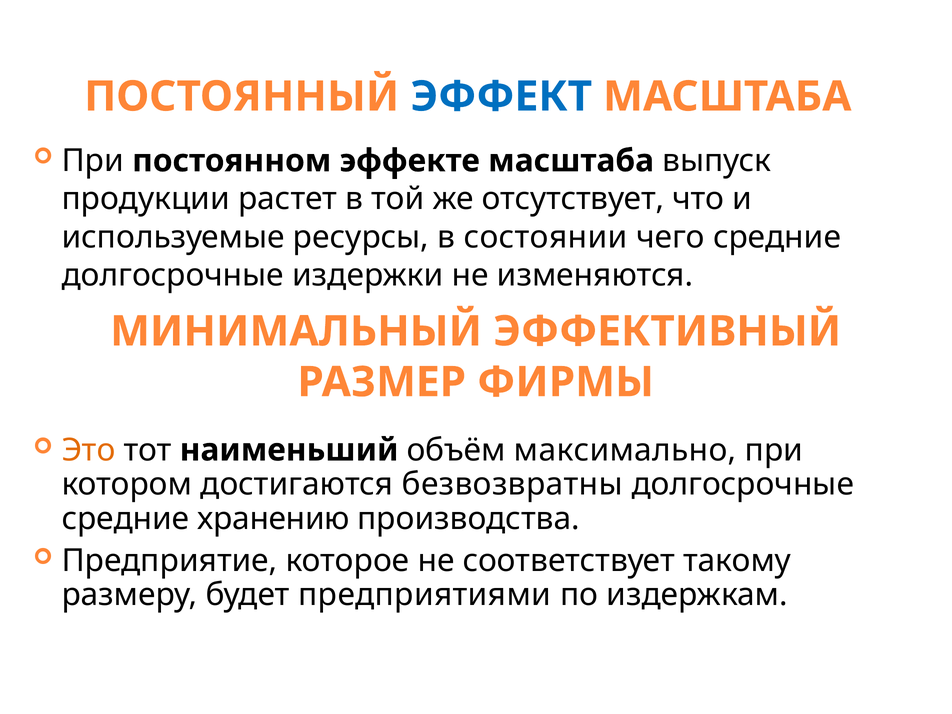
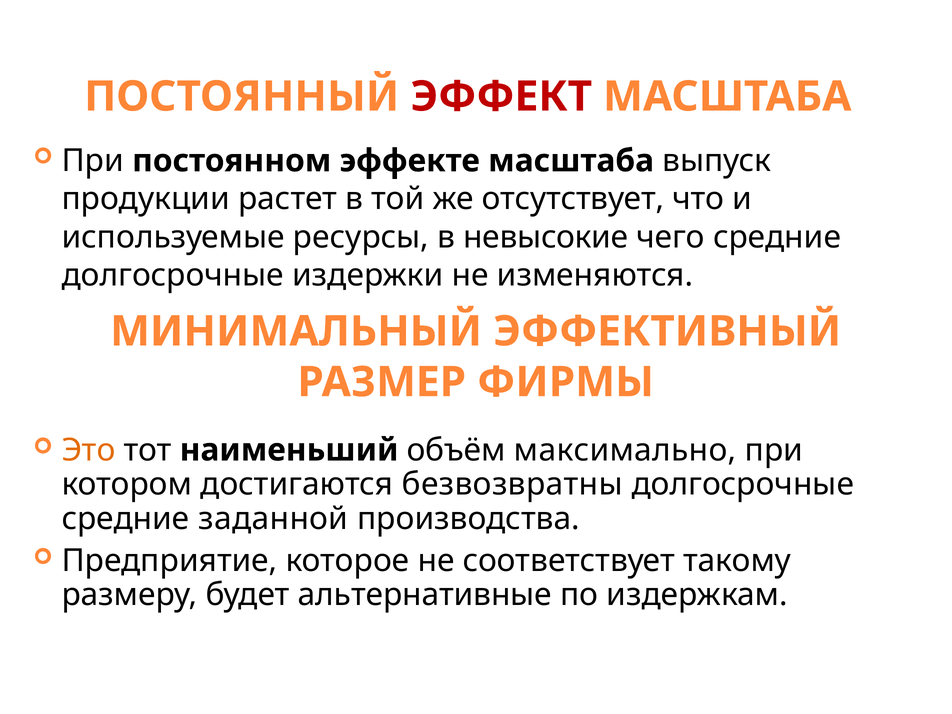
ЭФФЕКТ colour: blue -> red (501, 97)
состоянии: состоянии -> невысокие (546, 237)
хранению: хранению -> заданной (273, 519)
предприятиями: предприятиями -> альтернативные (425, 595)
